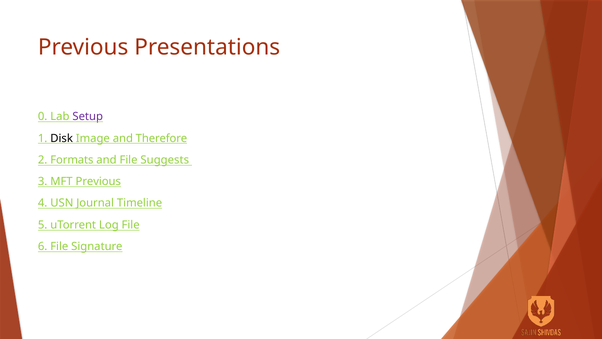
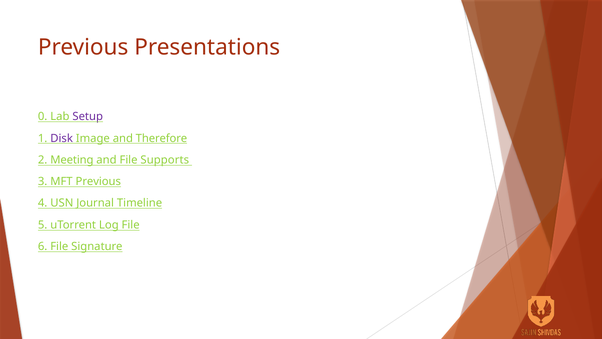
Disk colour: black -> purple (62, 138)
Formats: Formats -> Meeting (72, 160)
Suggests: Suggests -> Supports (165, 160)
